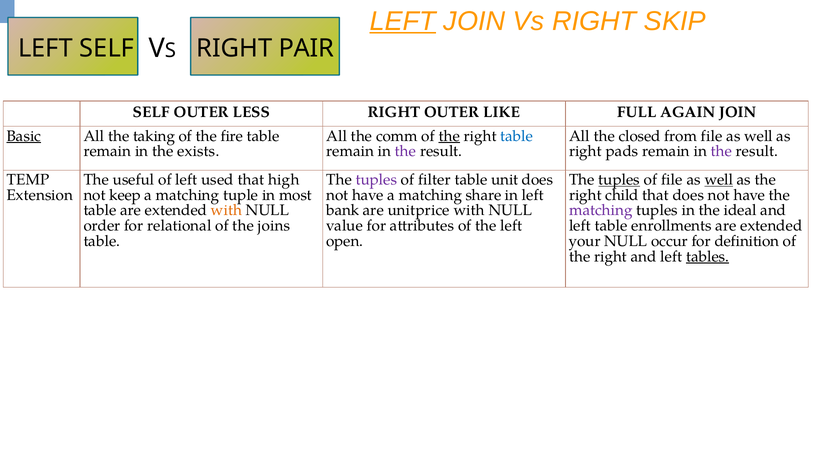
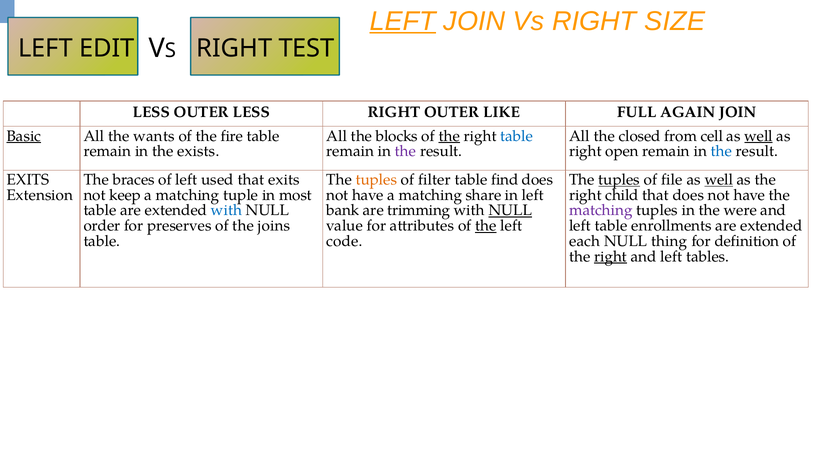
SKIP: SKIP -> SIZE (675, 21)
LEFT SELF: SELF -> EDIT (107, 48)
PAIR: PAIR -> TEST (306, 48)
SELF: SELF -> LESS (151, 112)
taking: taking -> wants (154, 136)
comm: comm -> blocks (397, 136)
from file: file -> cell (712, 136)
well underline: none -> present (759, 136)
pads: pads -> open (622, 151)
the colour: purple -> blue (721, 151)
TEMP: TEMP -> EXITS (28, 180)
useful: useful -> braces (134, 180)
that high: high -> exits (284, 180)
tuples colour: purple -> orange (376, 180)
unit: unit -> find (505, 180)
with colour: orange -> blue (226, 210)
unitprice: unitprice -> trimming (419, 210)
NULL underline: none -> present (510, 210)
ideal: ideal -> were (740, 210)
relational: relational -> preserves (179, 226)
the underline: none -> present (486, 226)
open: open -> code (345, 241)
your: your -> each (585, 241)
occur: occur -> thing (669, 241)
right underline: none -> present (611, 256)
tables underline: present -> none (708, 256)
